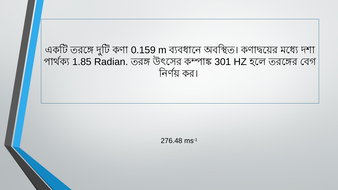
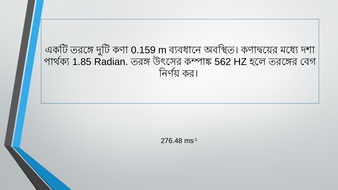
301: 301 -> 562 (223, 62)
